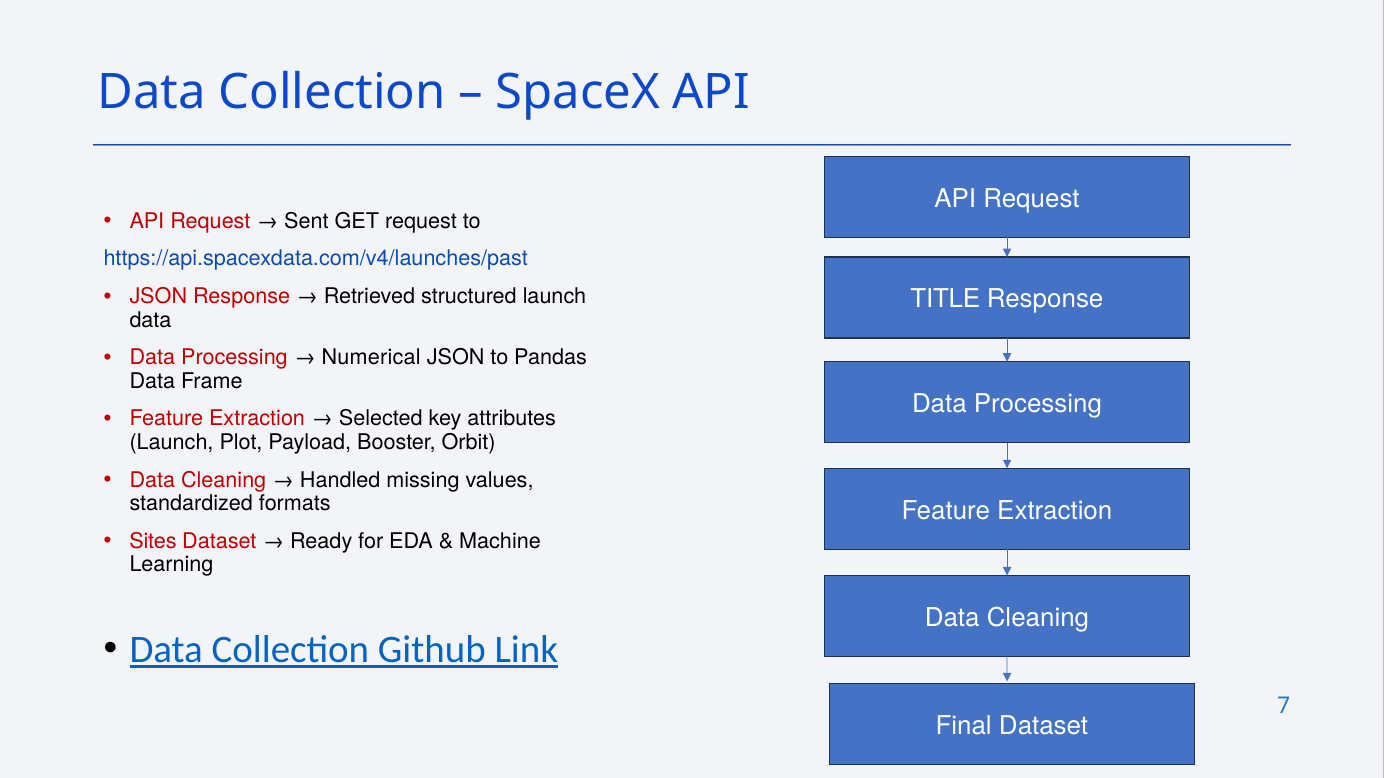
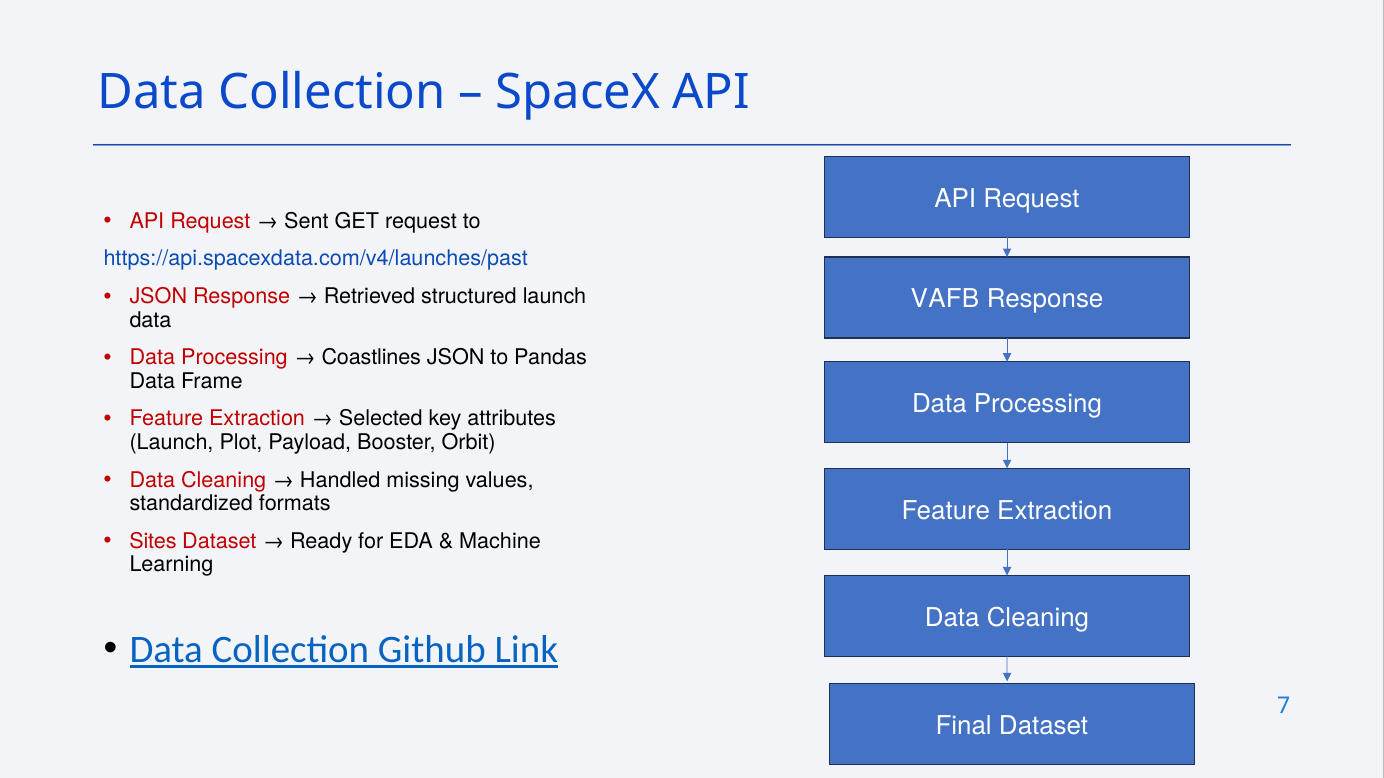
TITLE: TITLE -> VAFB (945, 300)
Numerical: Numerical -> Coastlines (371, 358)
